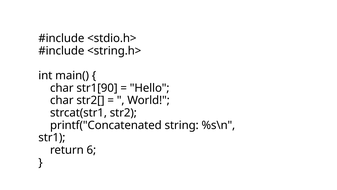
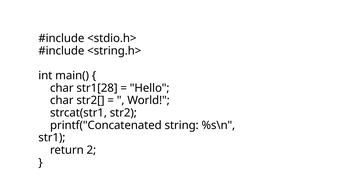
str1[90: str1[90 -> str1[28 (97, 88)
6: 6 -> 2 (91, 150)
